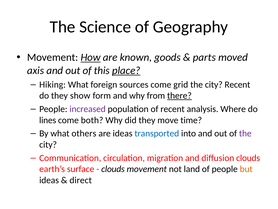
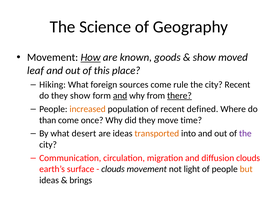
parts: parts -> show (204, 57)
axis: axis -> leaf (36, 70)
place underline: present -> none (126, 70)
grid: grid -> rule (181, 84)
and underline: none -> present (120, 95)
increased colour: purple -> orange (88, 109)
analysis: analysis -> defined (202, 109)
lines: lines -> than (48, 120)
both: both -> once (92, 120)
others: others -> desert (84, 133)
transported colour: blue -> orange (157, 133)
land: land -> light (192, 169)
direct: direct -> brings (81, 180)
